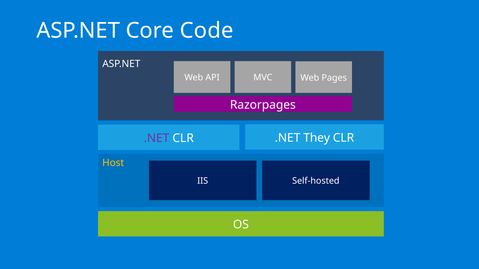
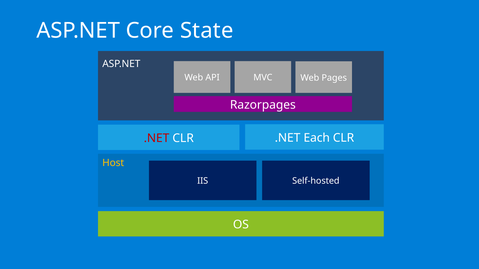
Code: Code -> State (207, 30)
They: They -> Each (317, 138)
.NET colour: purple -> red (157, 138)
